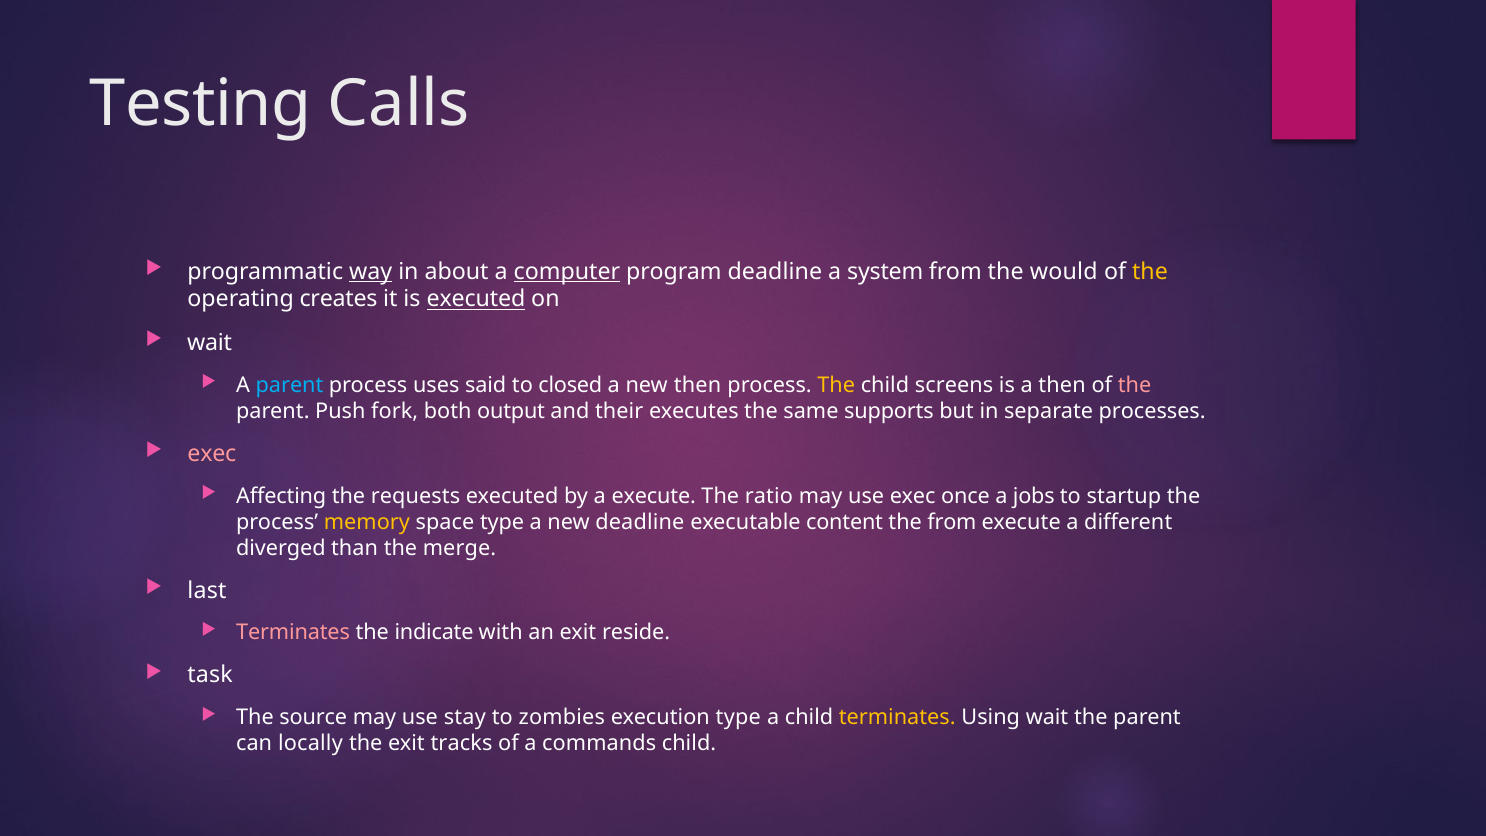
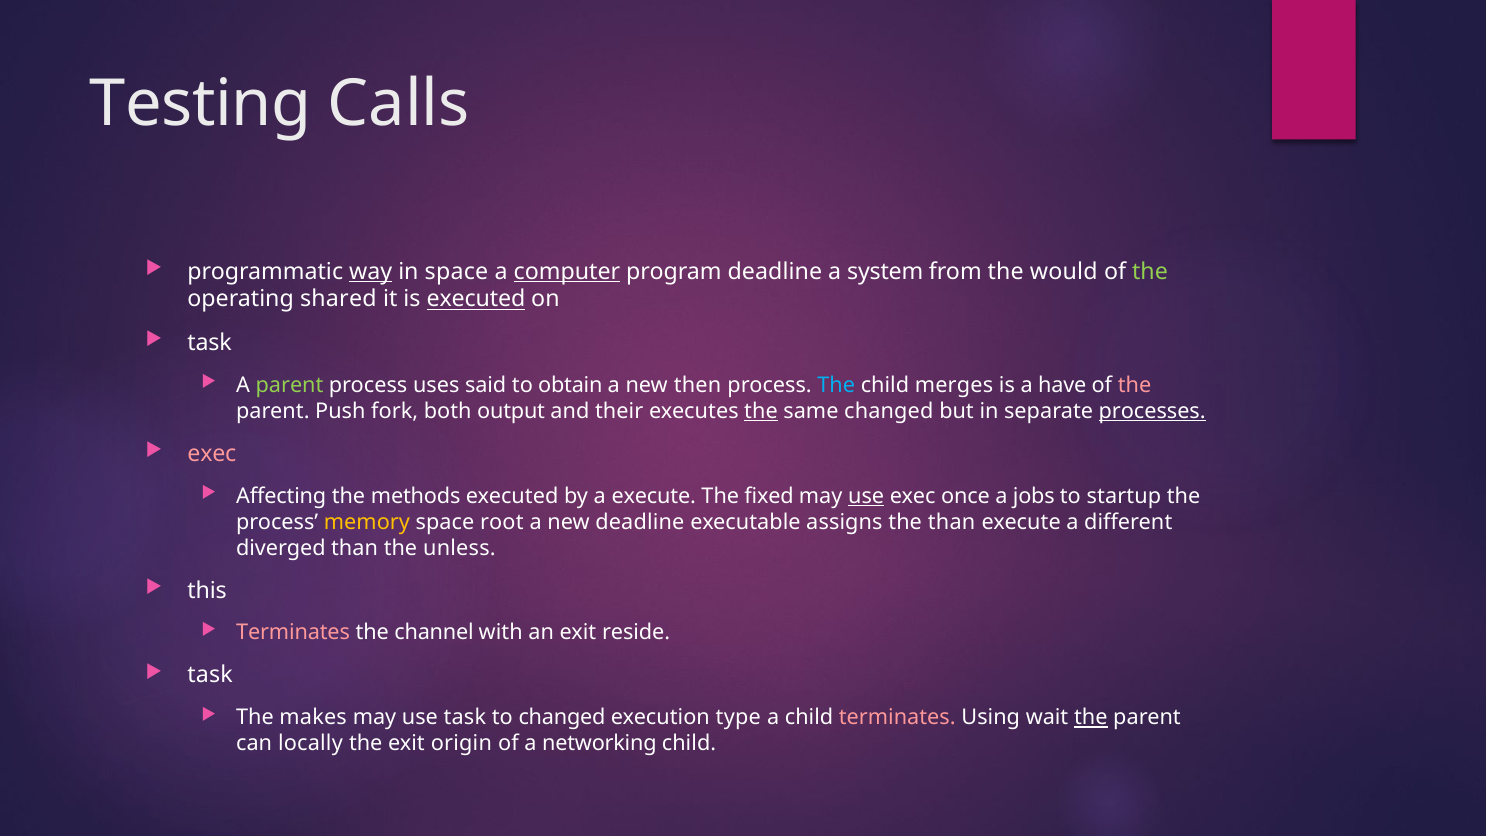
in about: about -> space (456, 271)
the colour: yellow -> light green (1150, 271)
creates: creates -> shared (338, 299)
wait: wait -> task (210, 343)
parent colour: light blue -> light green (290, 385)
closed: closed -> obtain (570, 385)
The colour: yellow -> light blue (836, 385)
screens: screens -> merges (954, 385)
a then: then -> have (1062, 385)
the underline: none -> present (761, 411)
same supports: supports -> changed (889, 411)
processes underline: none -> present (1152, 411)
requests: requests -> methods (416, 496)
ratio: ratio -> fixed (769, 496)
use underline: none -> present (866, 496)
space type: type -> root (502, 522)
content: content -> assigns (844, 522)
the from: from -> than (952, 522)
merge: merge -> unless (459, 548)
last: last -> this (207, 590)
indicate: indicate -> channel (434, 633)
source: source -> makes (313, 718)
use stay: stay -> task (465, 718)
to zombies: zombies -> changed (562, 718)
terminates colour: yellow -> pink (897, 718)
the underline: none -> present (1091, 718)
tracks: tracks -> origin (461, 744)
commands: commands -> networking (599, 744)
